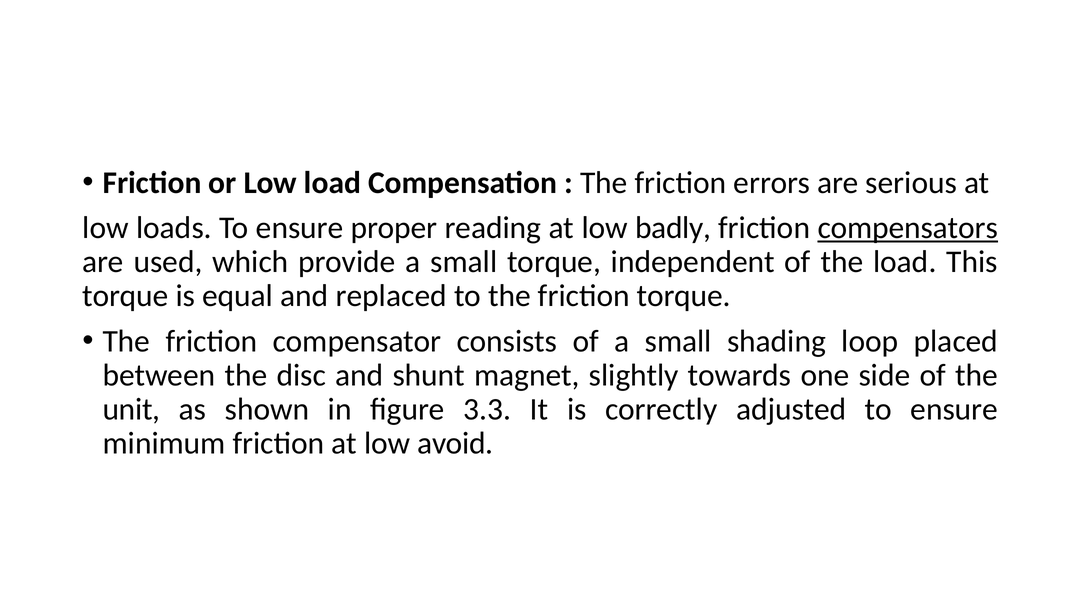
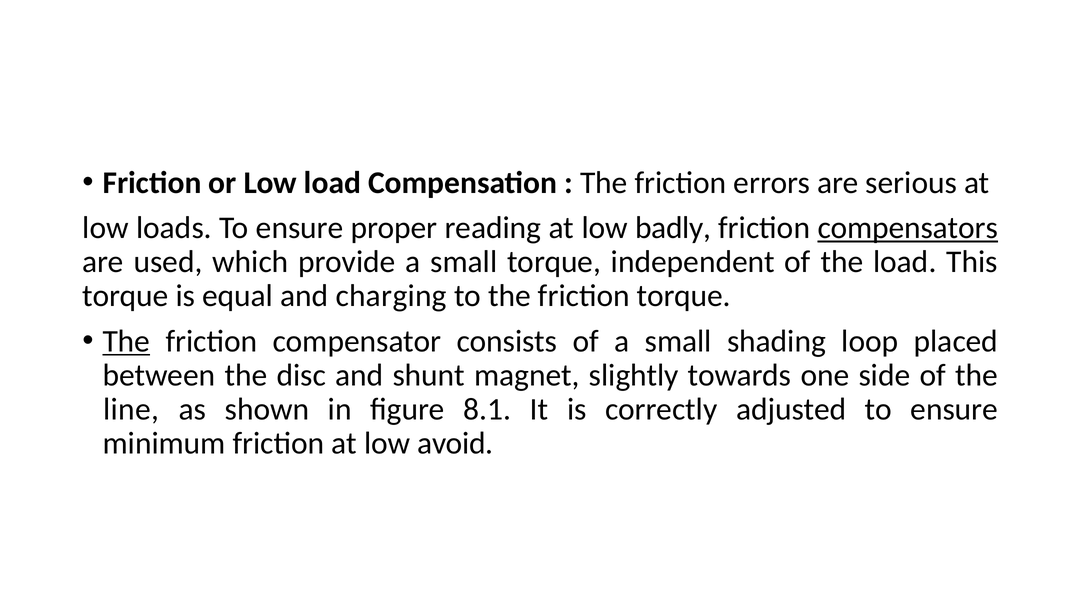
replaced: replaced -> charging (391, 296)
The underline: none -> present (126, 341)
unit: unit -> line (131, 409)
3.3: 3.3 -> 8.1 (487, 409)
